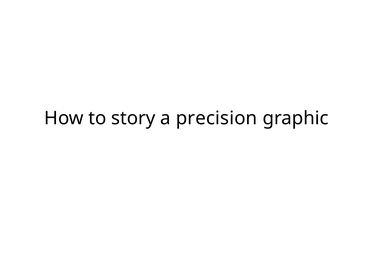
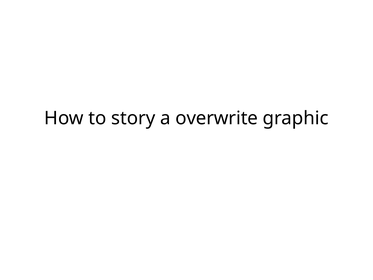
precision: precision -> overwrite (217, 118)
